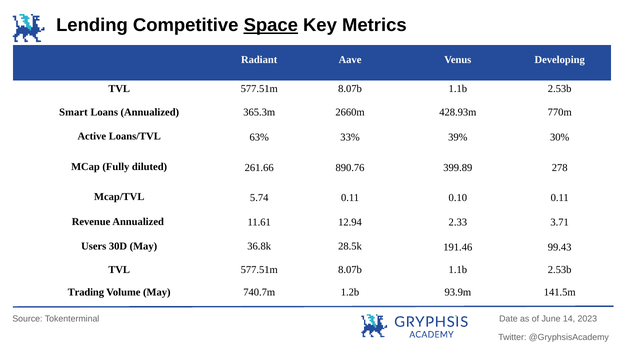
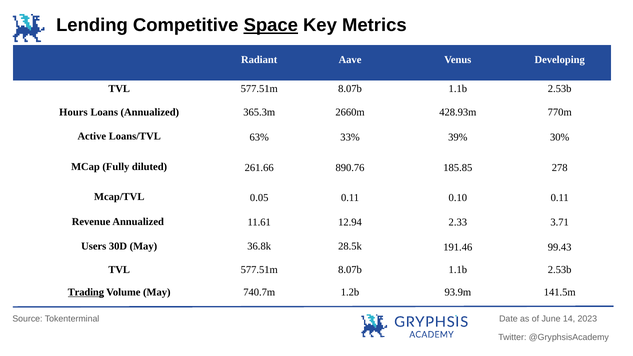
Smart: Smart -> Hours (73, 112)
399.89: 399.89 -> 185.85 (458, 168)
5.74: 5.74 -> 0.05 (259, 198)
Trading underline: none -> present (86, 292)
